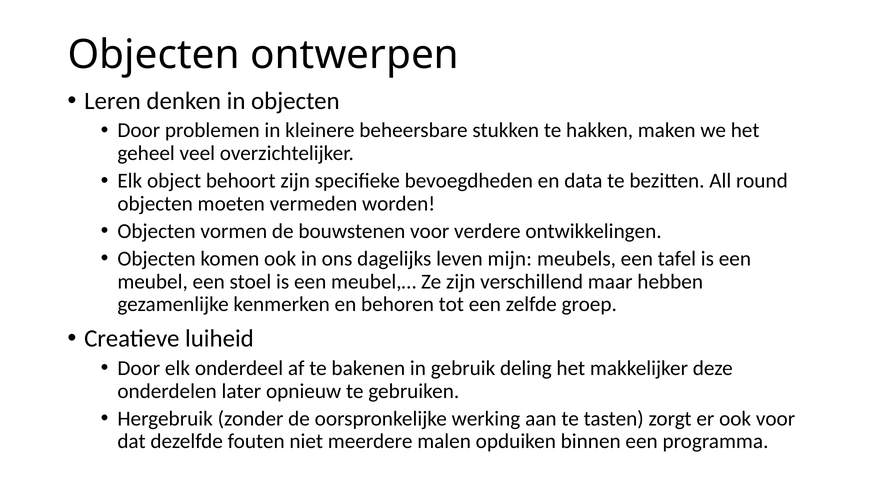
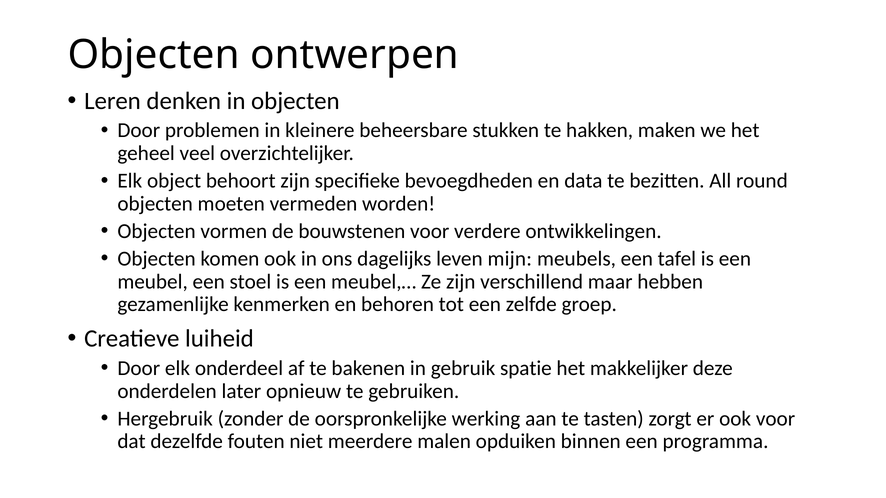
deling: deling -> spatie (526, 368)
